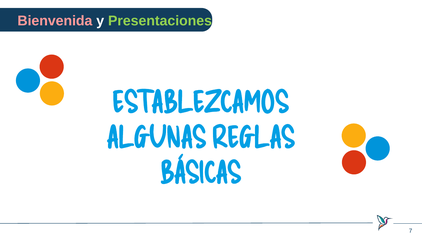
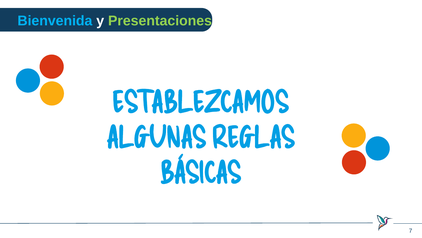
Bienvenida colour: pink -> light blue (55, 21)
